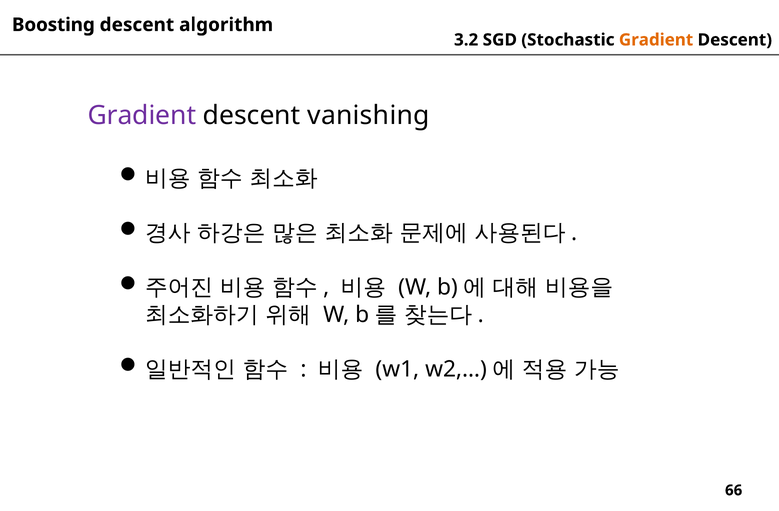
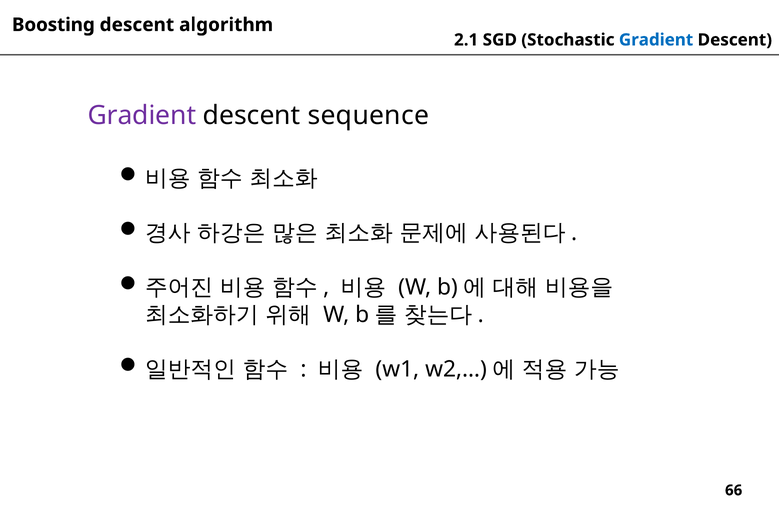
3.2: 3.2 -> 2.1 (466, 40)
Gradient colour: orange -> blue (656, 40)
vanishing: vanishing -> sequence (368, 116)
